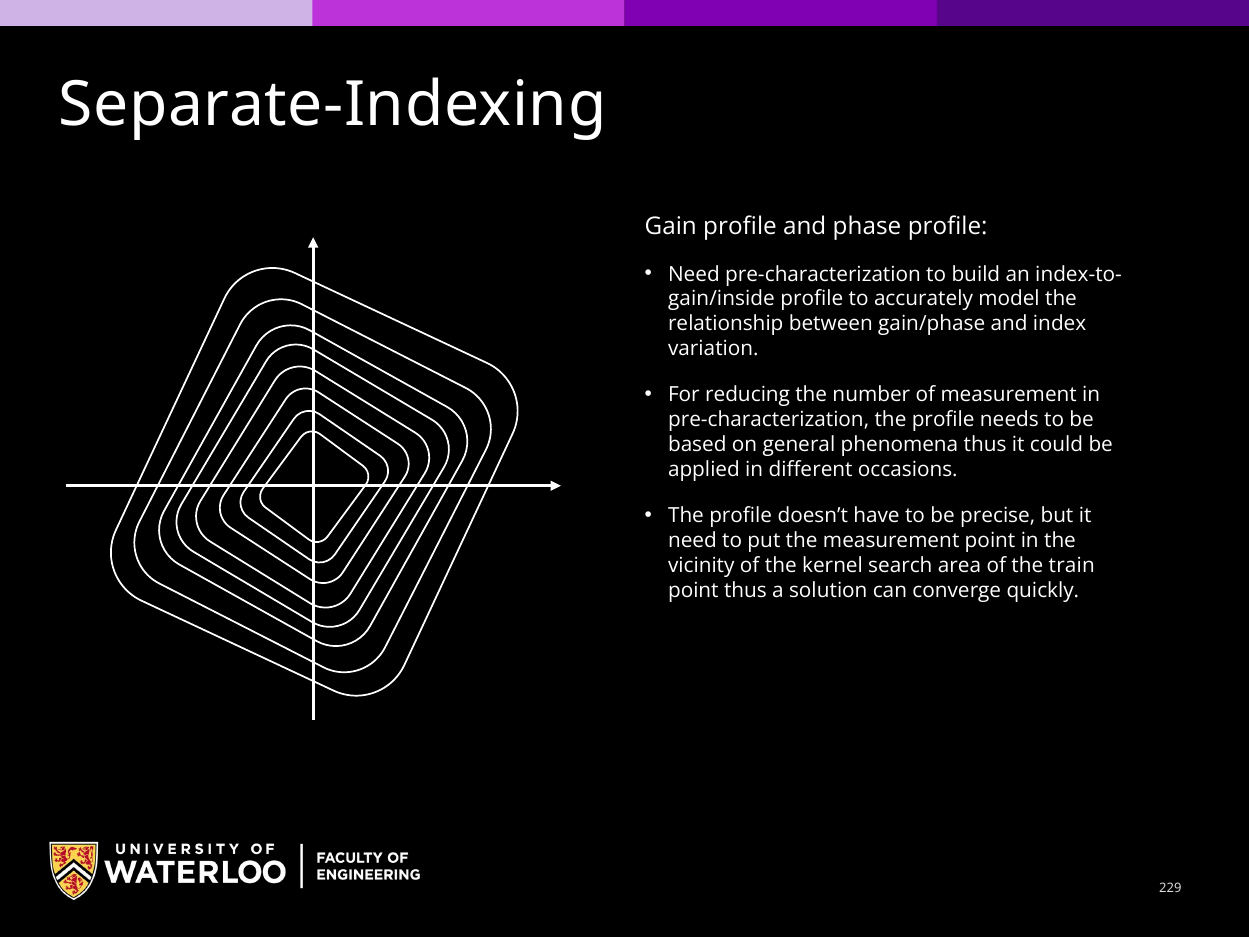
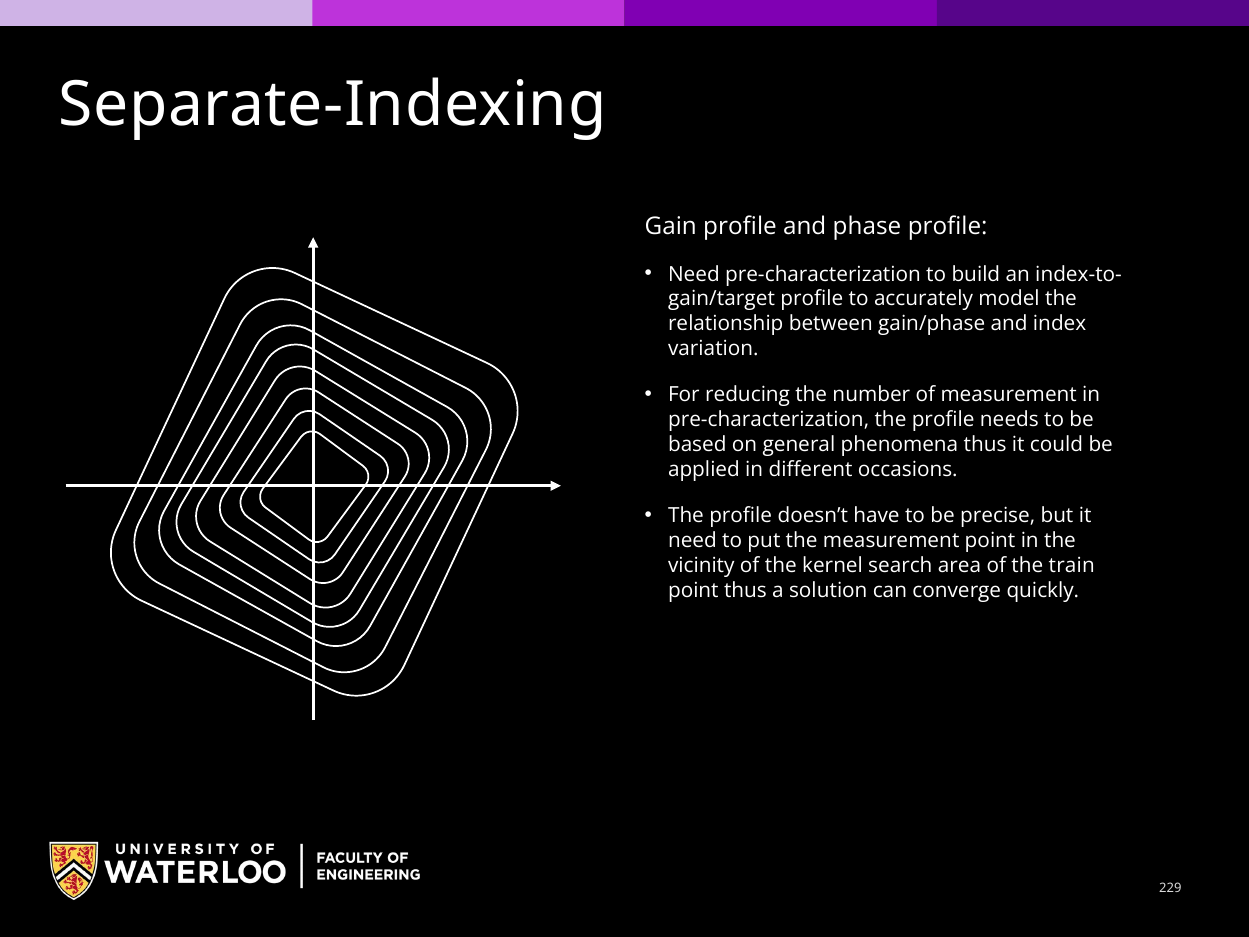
gain/inside: gain/inside -> gain/target (722, 299)
